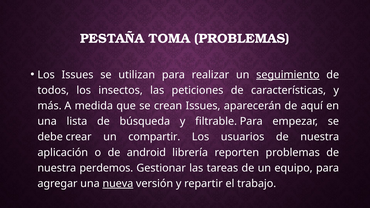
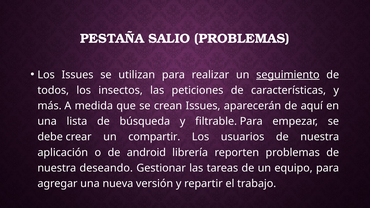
TOMA: TOMA -> SALIO (169, 39)
perdemos: perdemos -> deseando (106, 168)
nueva underline: present -> none (118, 184)
